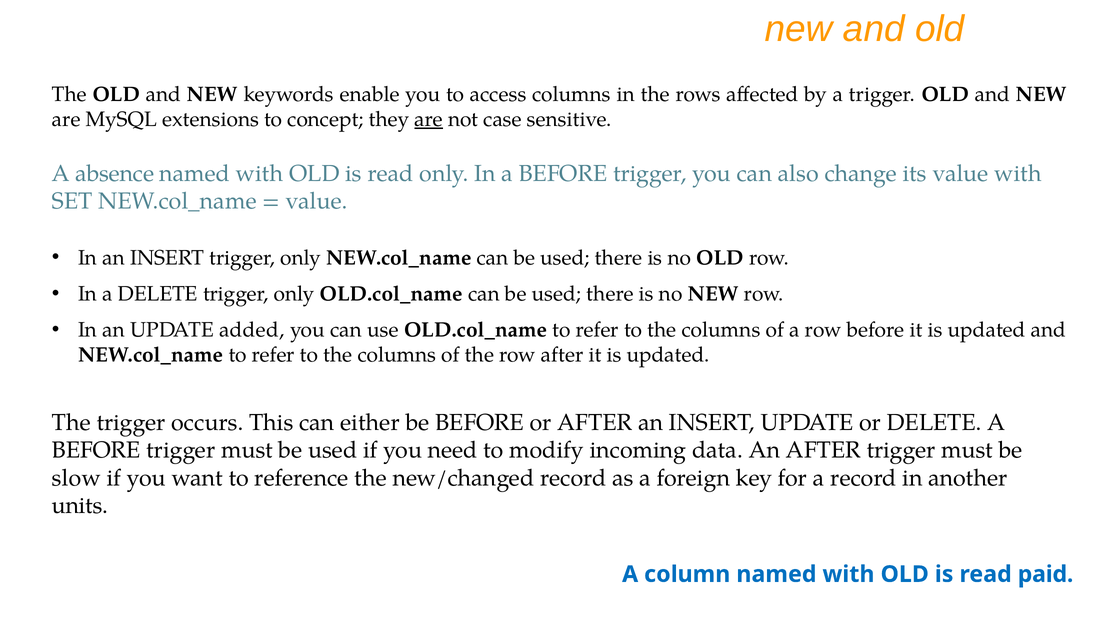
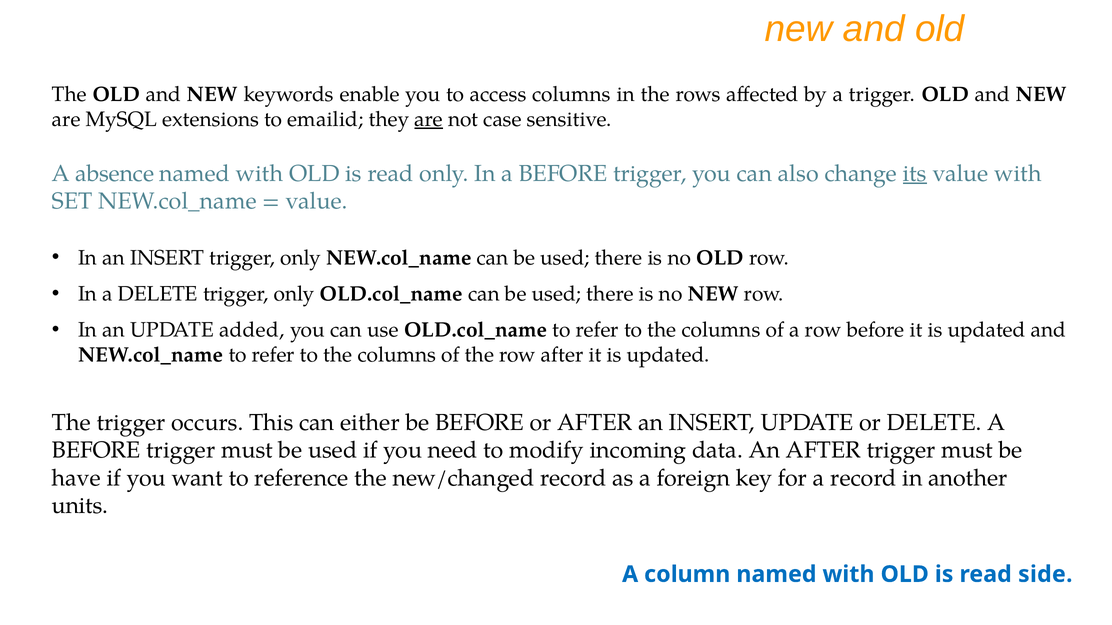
concept: concept -> emailid (325, 119)
its underline: none -> present (915, 174)
slow: slow -> have (76, 478)
paid: paid -> side (1045, 575)
